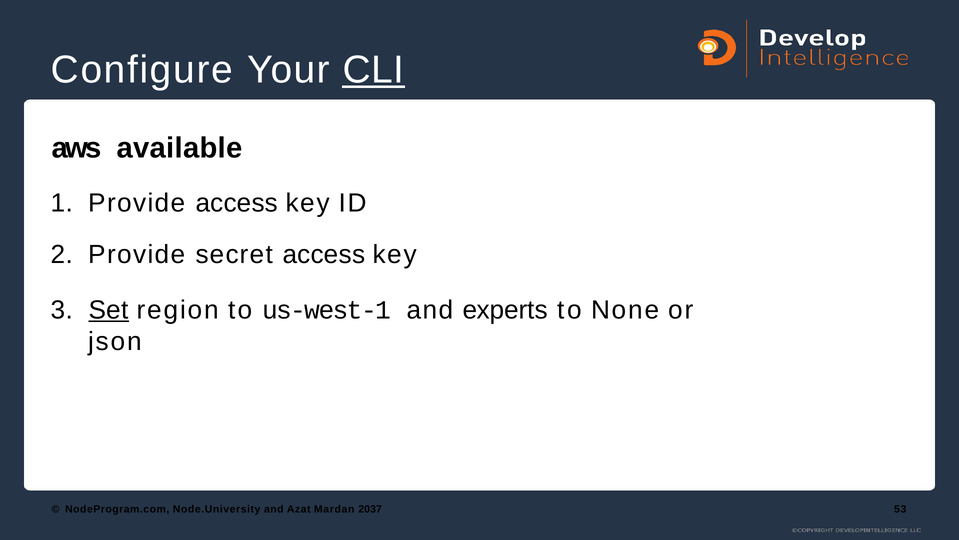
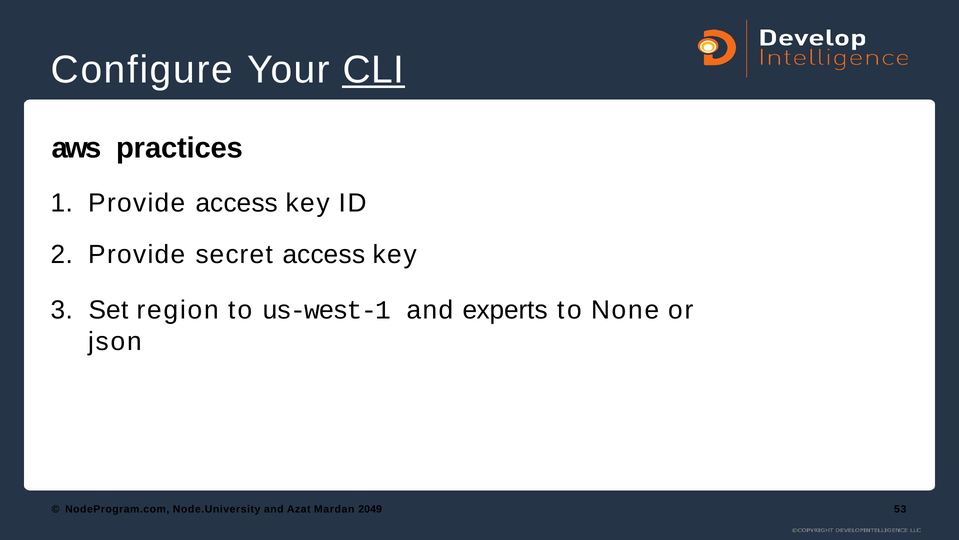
available: available -> practices (180, 148)
Set underline: present -> none (109, 310)
2037: 2037 -> 2049 (370, 509)
